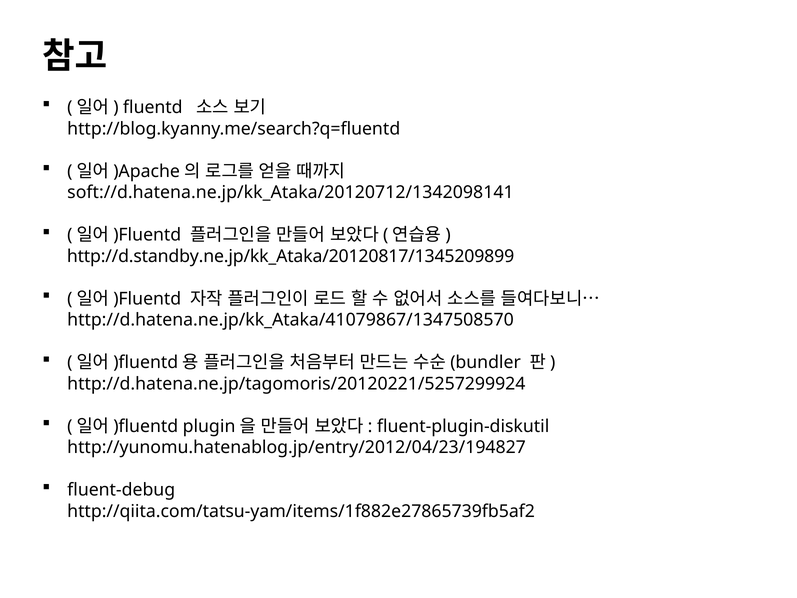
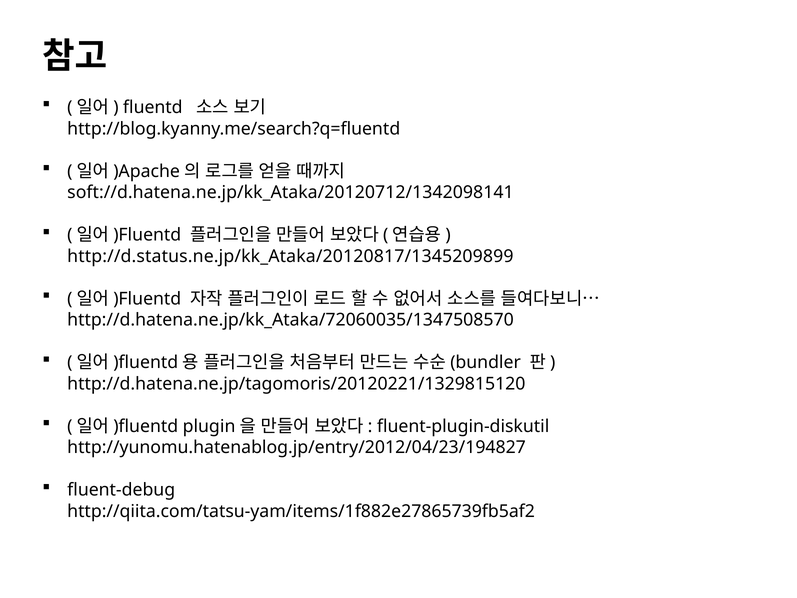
http://d.standby.ne.jp/kk_Ataka/20120817/1345209899: http://d.standby.ne.jp/kk_Ataka/20120817/1345209899 -> http://d.status.ne.jp/kk_Ataka/20120817/1345209899 (290, 256)
http://d.hatena.ne.jp/kk_Ataka/41079867/1347508570: http://d.hatena.ne.jp/kk_Ataka/41079867/1347508570 -> http://d.hatena.ne.jp/kk_Ataka/72060035/1347508570 (290, 320)
http://d.hatena.ne.jp/tagomoris/20120221/5257299924: http://d.hatena.ne.jp/tagomoris/20120221/5257299924 -> http://d.hatena.ne.jp/tagomoris/20120221/1329815120 (296, 384)
